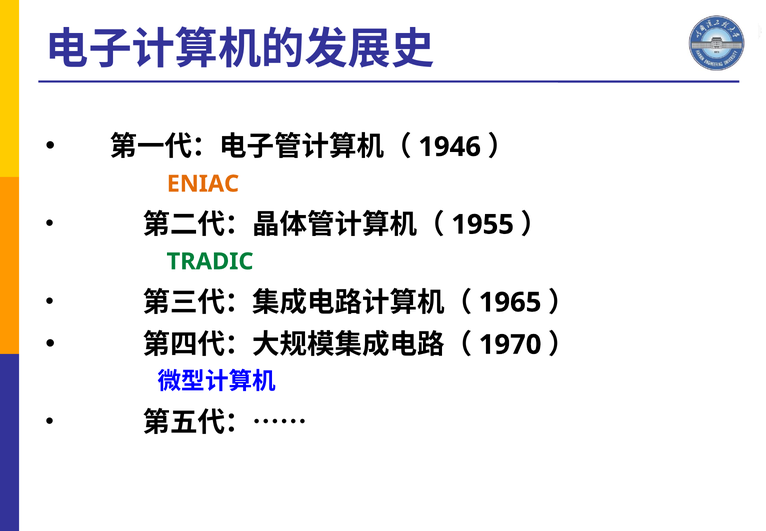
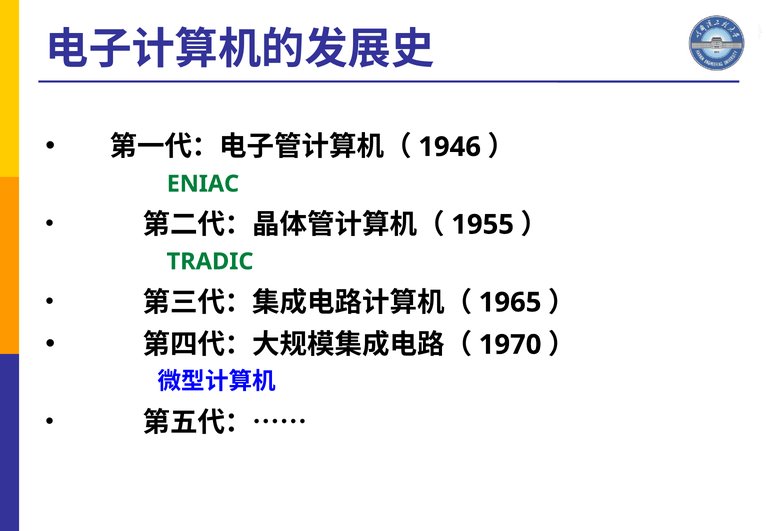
ENIAC colour: orange -> green (203, 184)
